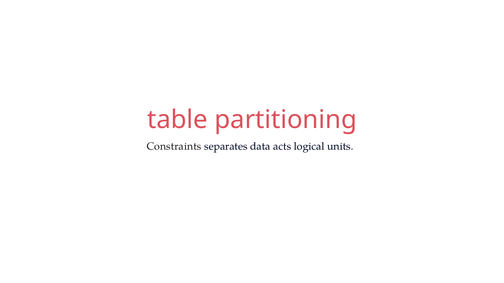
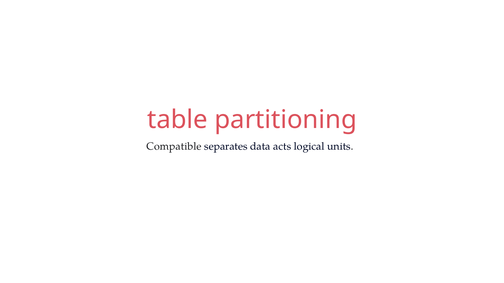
Constraints: Constraints -> Compatible (174, 147)
